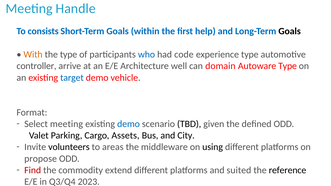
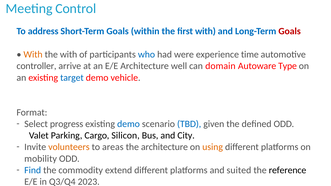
Handle: Handle -> Control (76, 9)
consists: consists -> address (43, 31)
first help: help -> with (205, 31)
Goals colour: black -> red (290, 31)
the type: type -> with (69, 54)
code: code -> were (184, 54)
experience type: type -> time (250, 54)
Select meeting: meeting -> progress (67, 124)
TBD colour: black -> blue (189, 124)
Assets: Assets -> Silicon (126, 136)
volunteers colour: black -> orange (69, 147)
the middleware: middleware -> architecture (164, 147)
using colour: black -> orange (213, 147)
propose: propose -> mobility (41, 159)
Find colour: red -> blue (33, 170)
